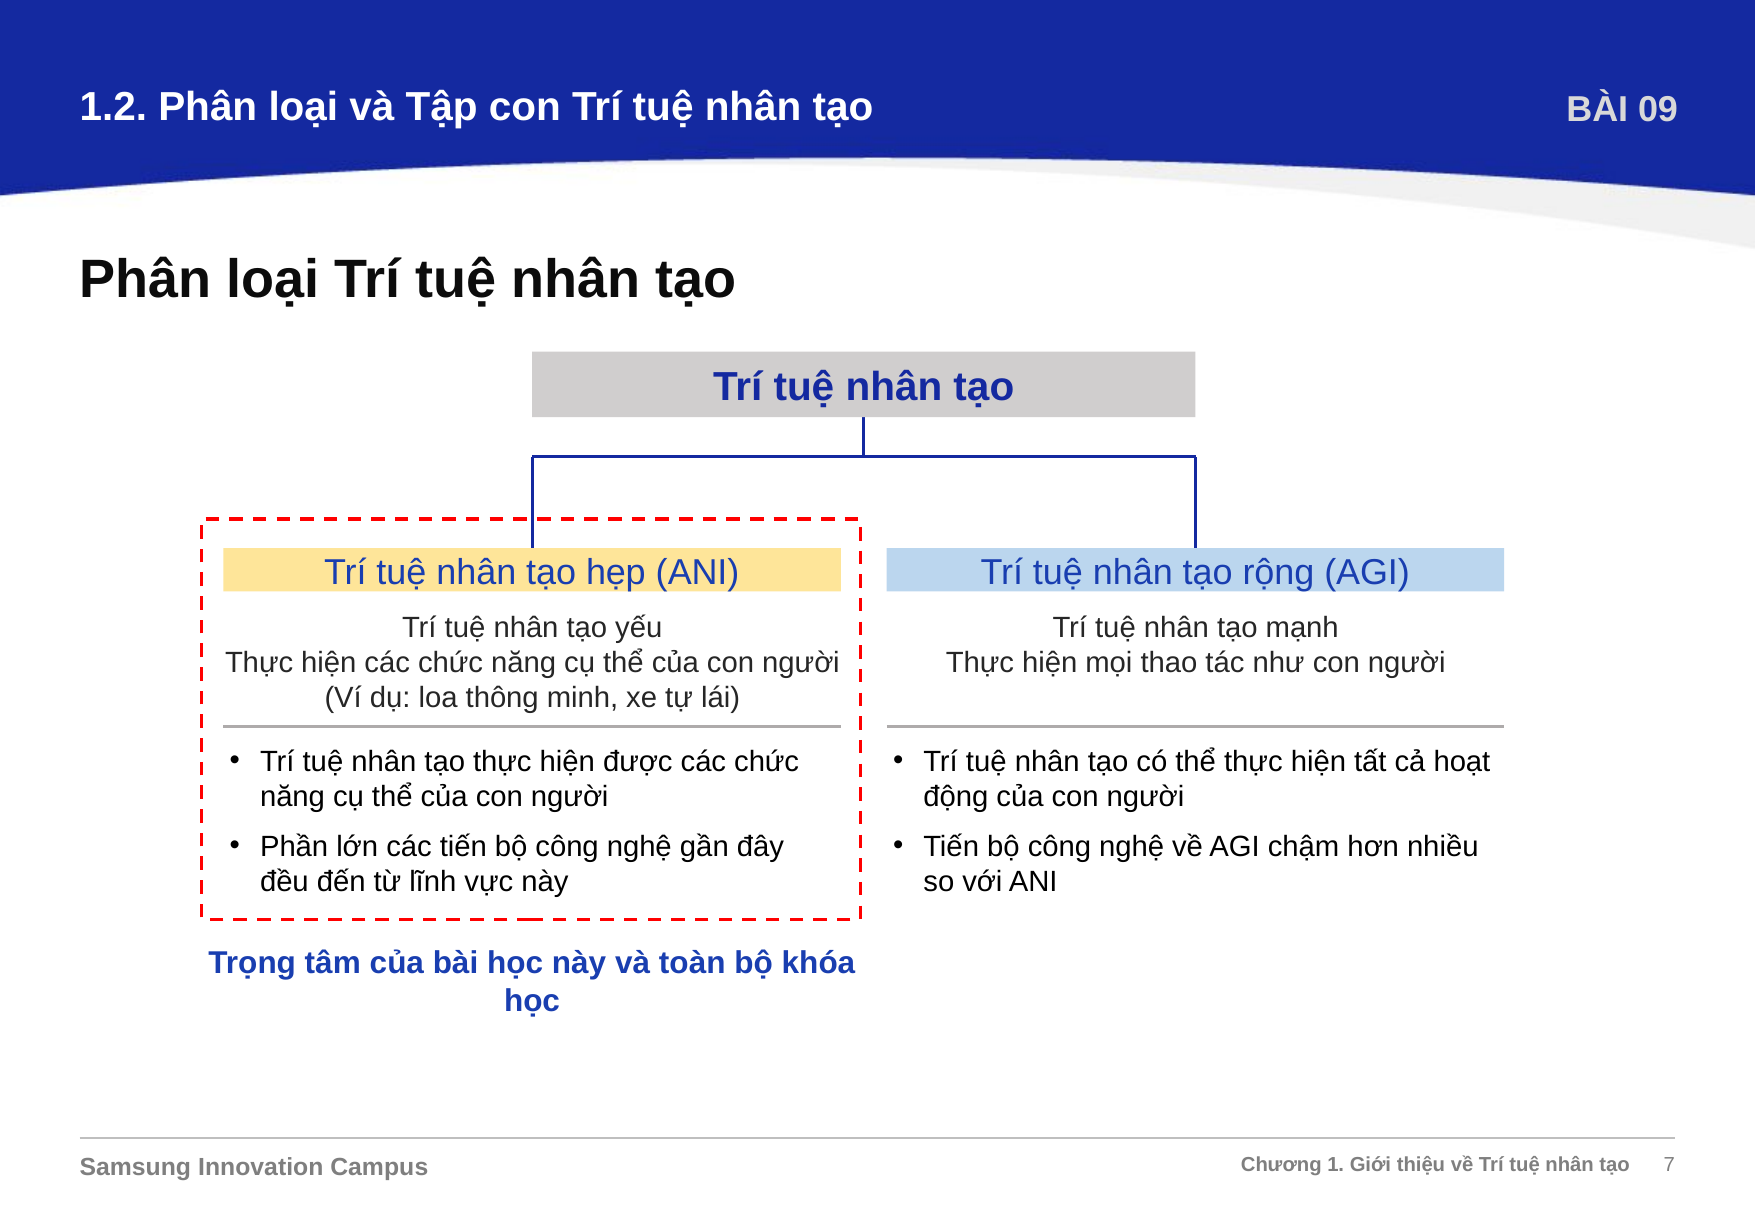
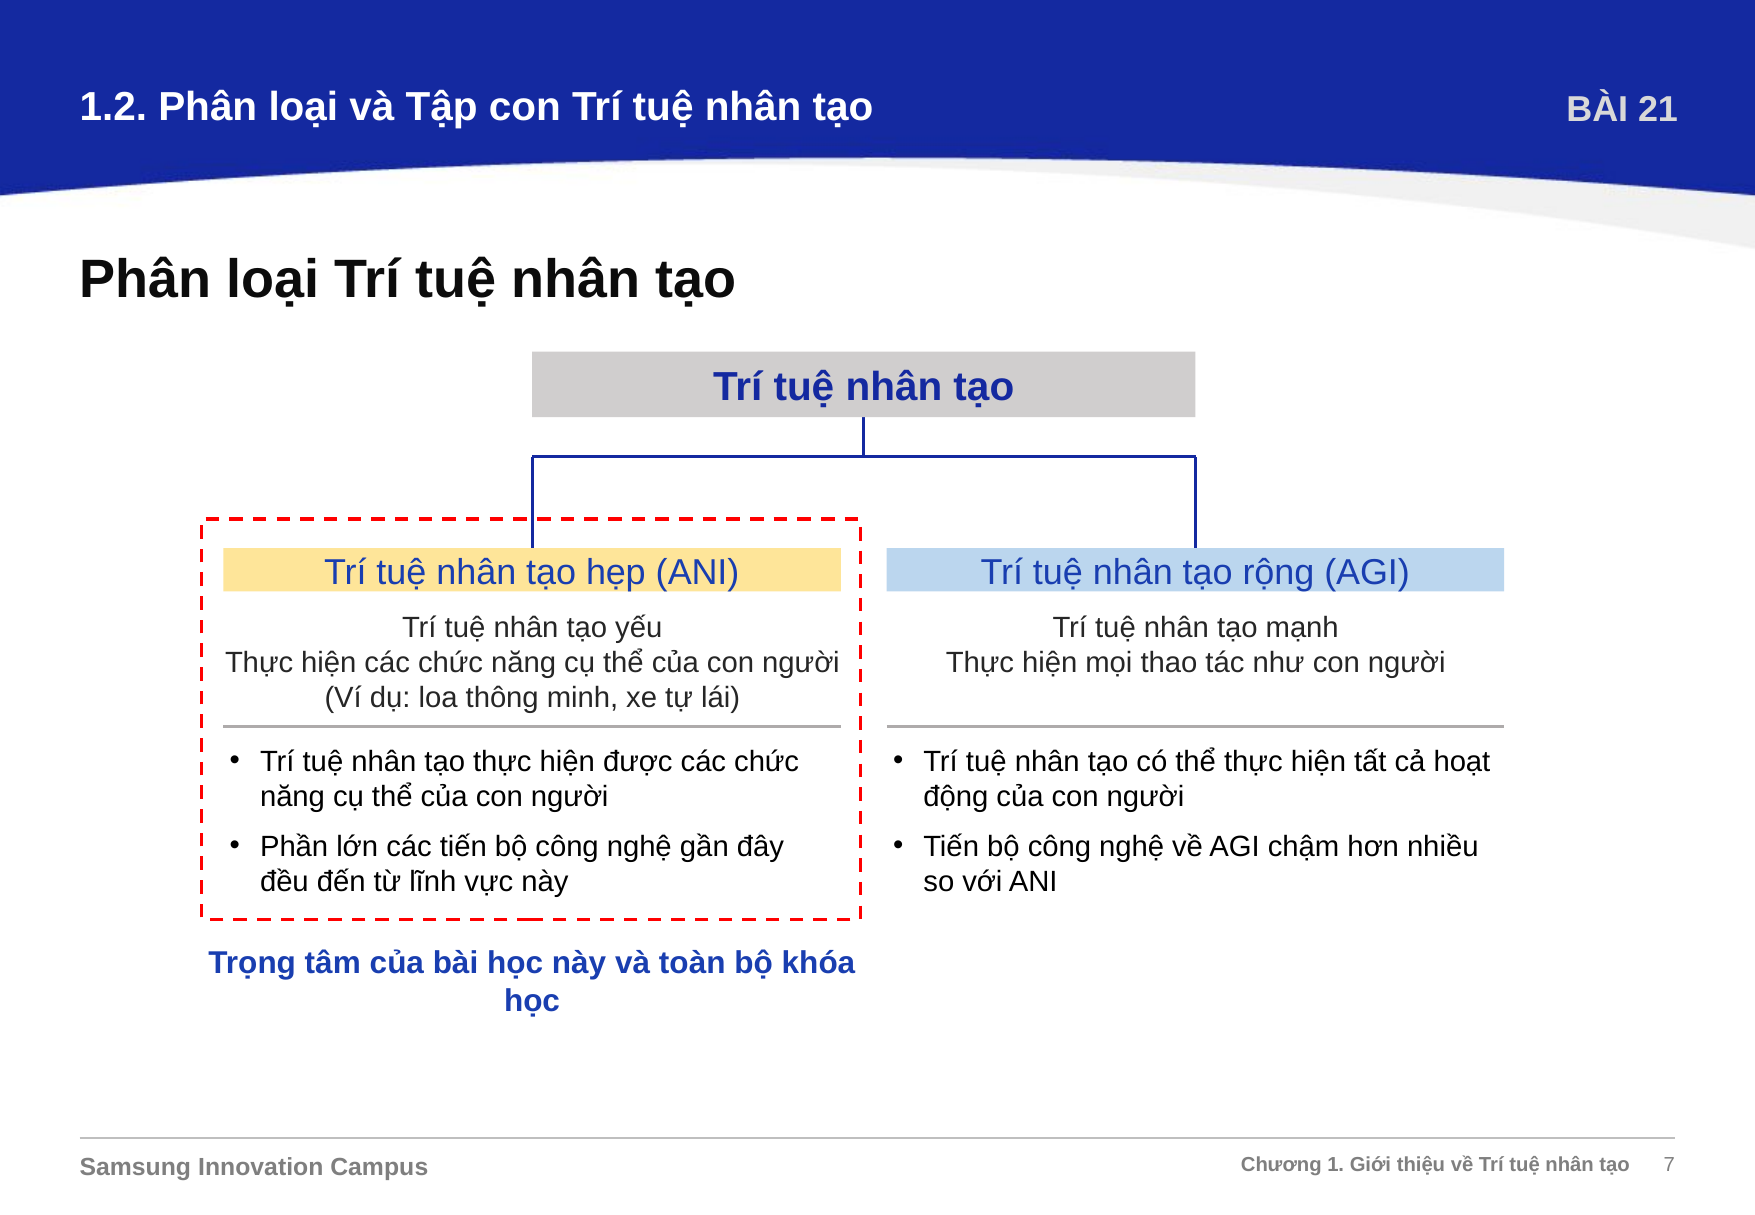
09: 09 -> 21 (1658, 109)
